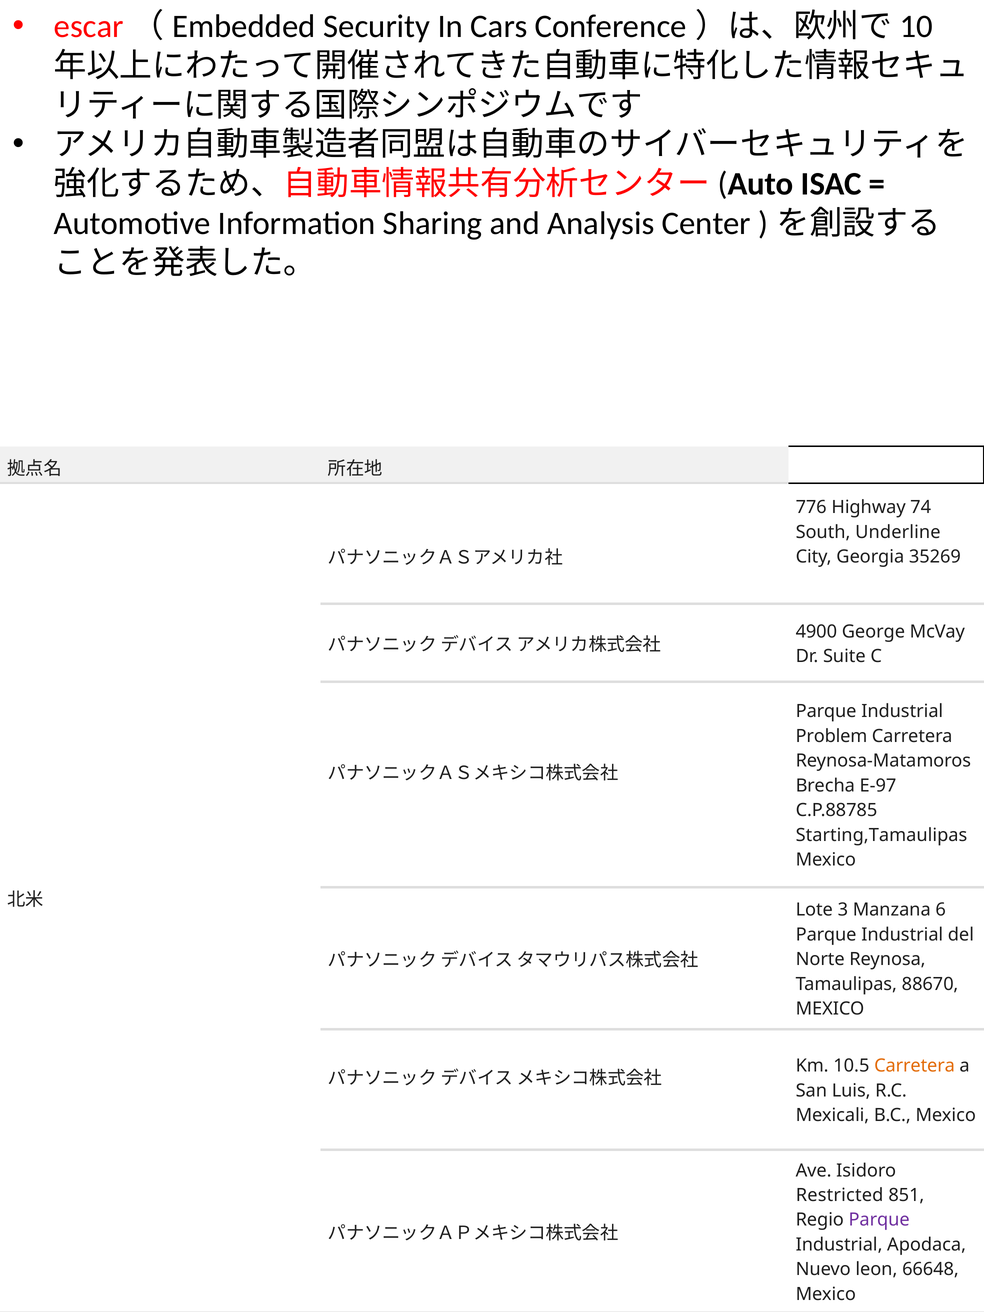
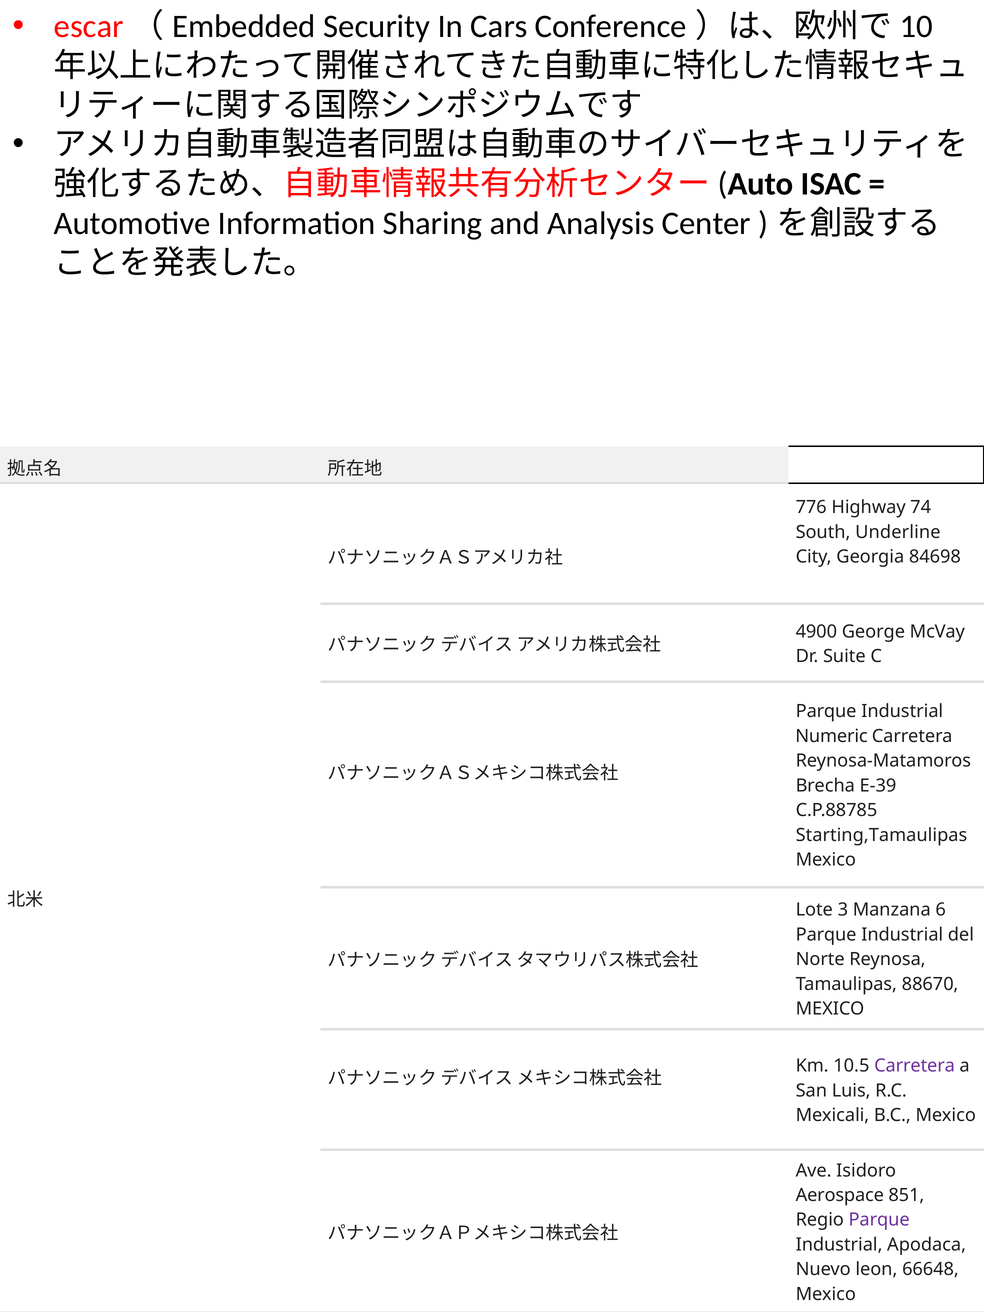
35269: 35269 -> 84698 (935, 557)
Problem: Problem -> Numeric (831, 736)
E-97: E-97 -> E-39 (878, 786)
Carretera colour: orange -> purple (915, 1066)
Restricted: Restricted -> Aerospace (840, 1195)
